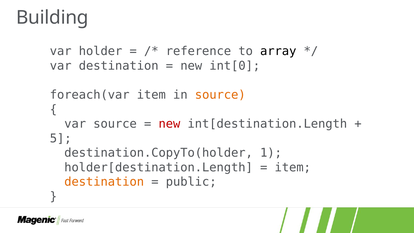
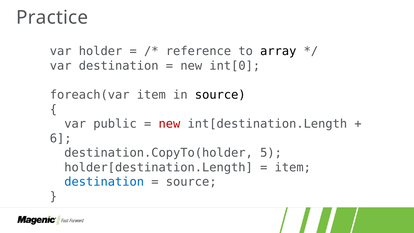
Building: Building -> Practice (52, 18)
source colour: orange -> black (220, 95)
var source: source -> public (115, 124)
5: 5 -> 6 (61, 138)
1: 1 -> 5 (271, 153)
destination colour: orange -> blue (104, 182)
public: public -> source (191, 182)
